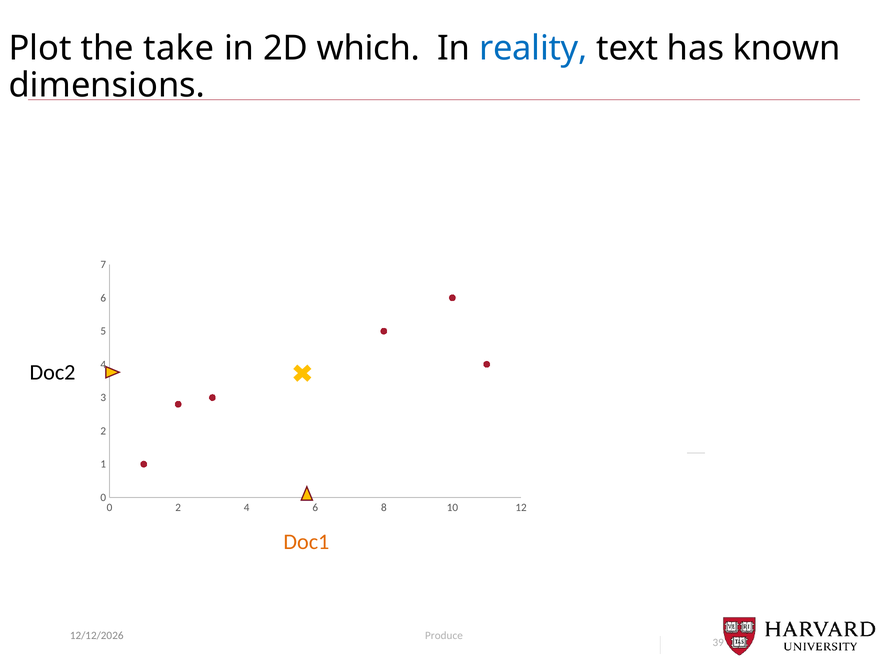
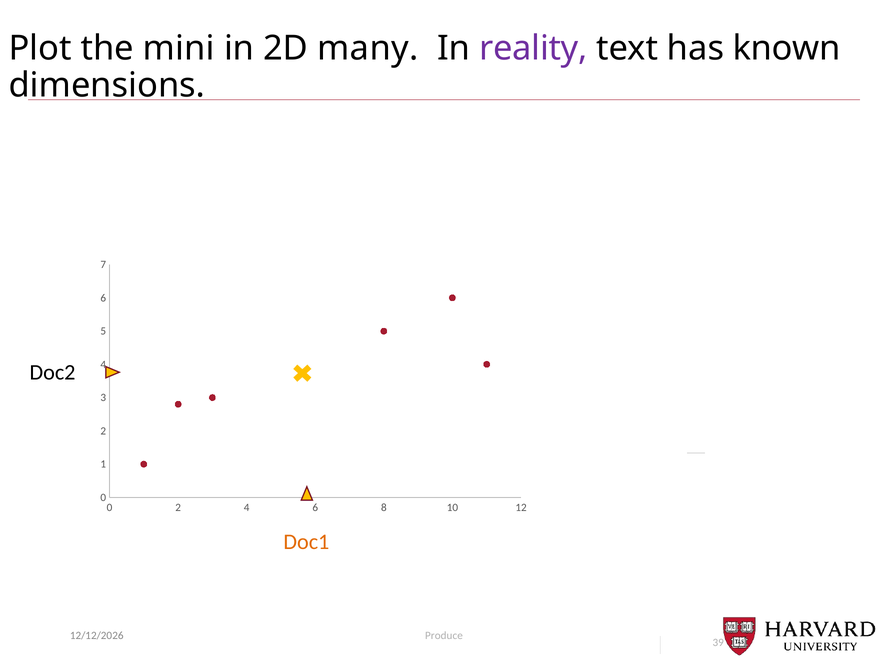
take: take -> mini (179, 48)
which: which -> many (368, 48)
reality colour: blue -> purple (533, 48)
